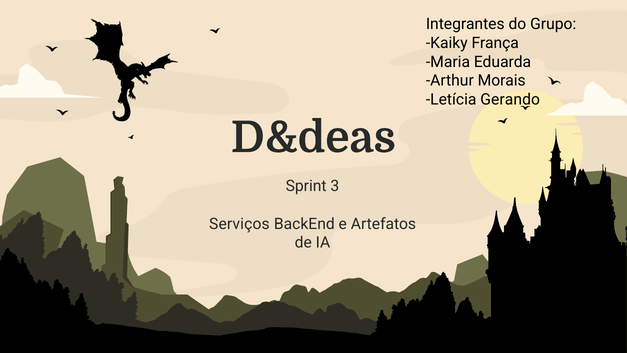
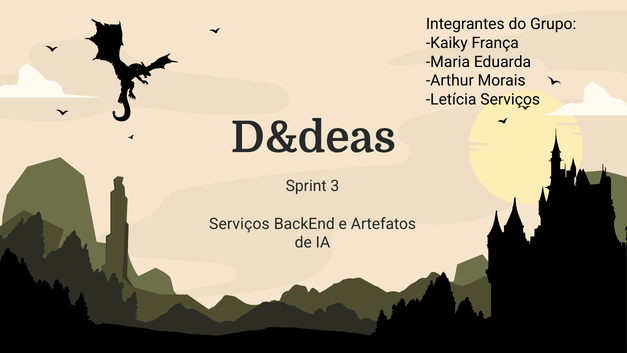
Letícia Gerando: Gerando -> Serviços (510, 100)
